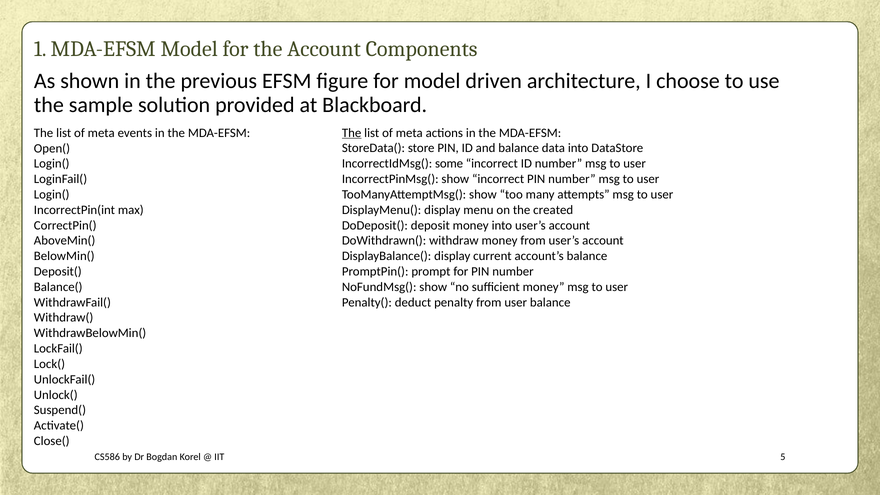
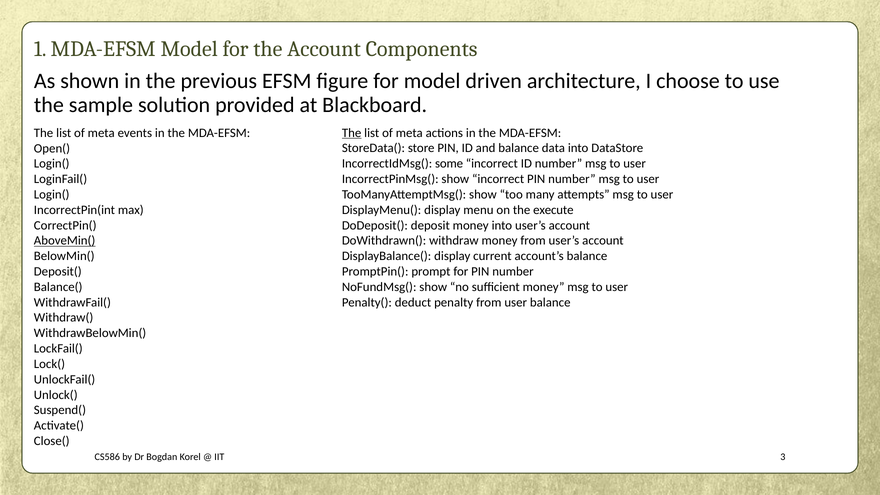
created: created -> execute (553, 210)
AboveMin( underline: none -> present (65, 241)
5: 5 -> 3 (783, 457)
